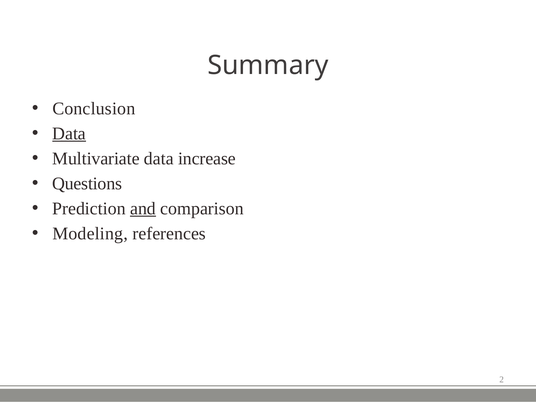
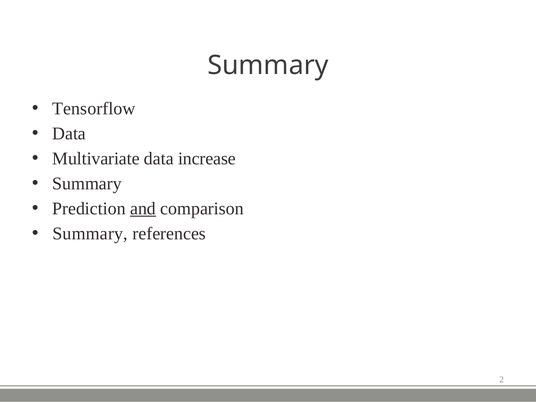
Conclusion: Conclusion -> Tensorflow (94, 108)
Data underline: present -> none (69, 133)
Questions: Questions -> Summary (87, 183)
Modeling: Modeling -> Summary (90, 233)
